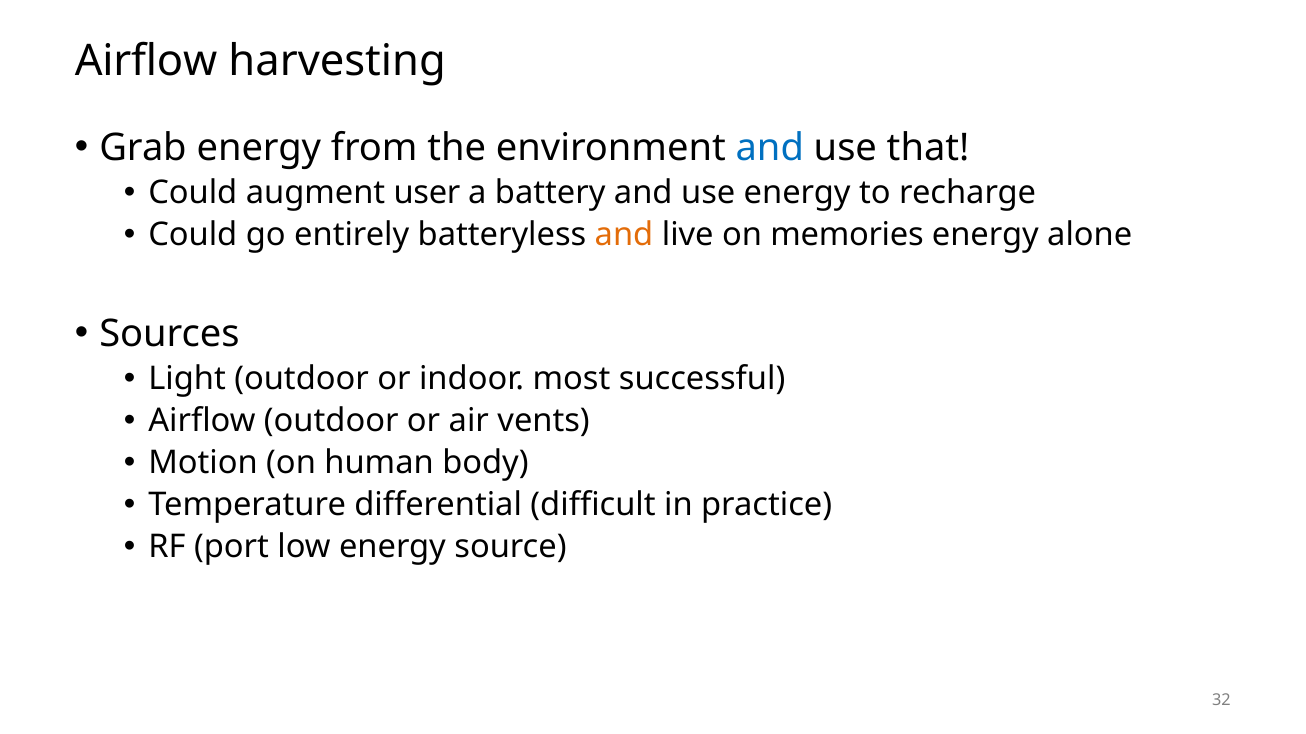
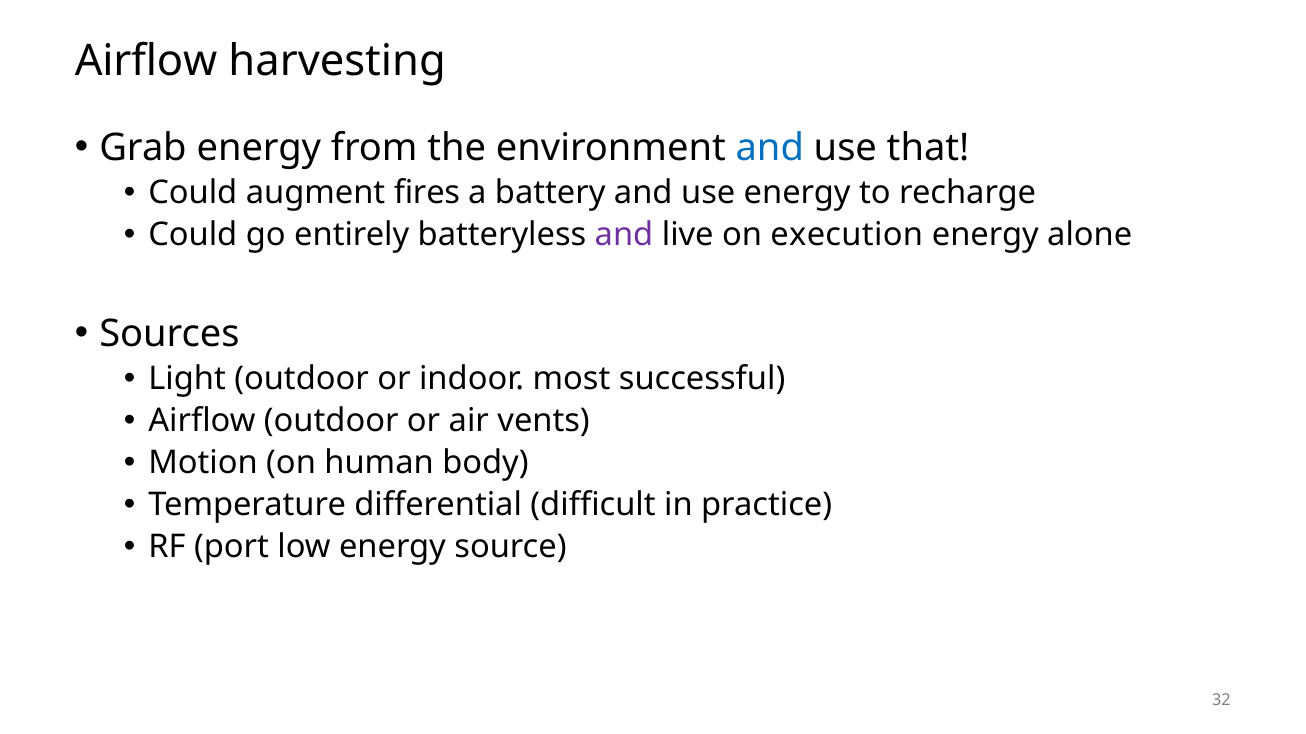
user: user -> fires (427, 193)
and colour: orange -> purple (624, 235)
memories: memories -> execution (847, 235)
